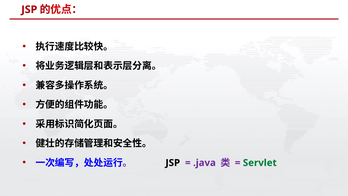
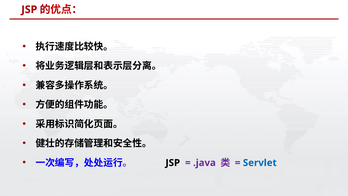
Servlet colour: green -> blue (260, 163)
